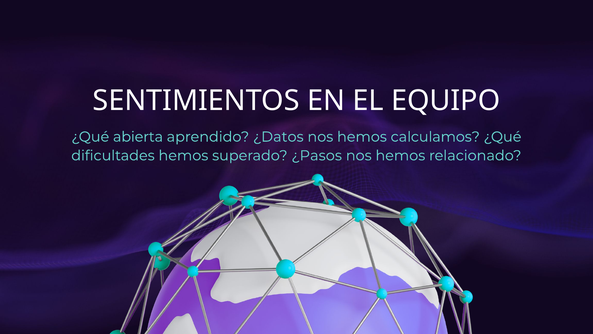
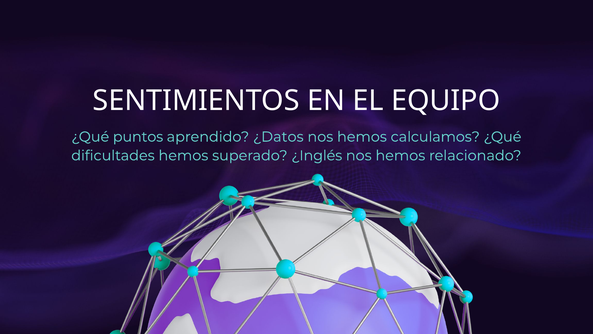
abierta: abierta -> puntos (138, 137)
¿Pasos: ¿Pasos -> ¿Inglés (317, 155)
